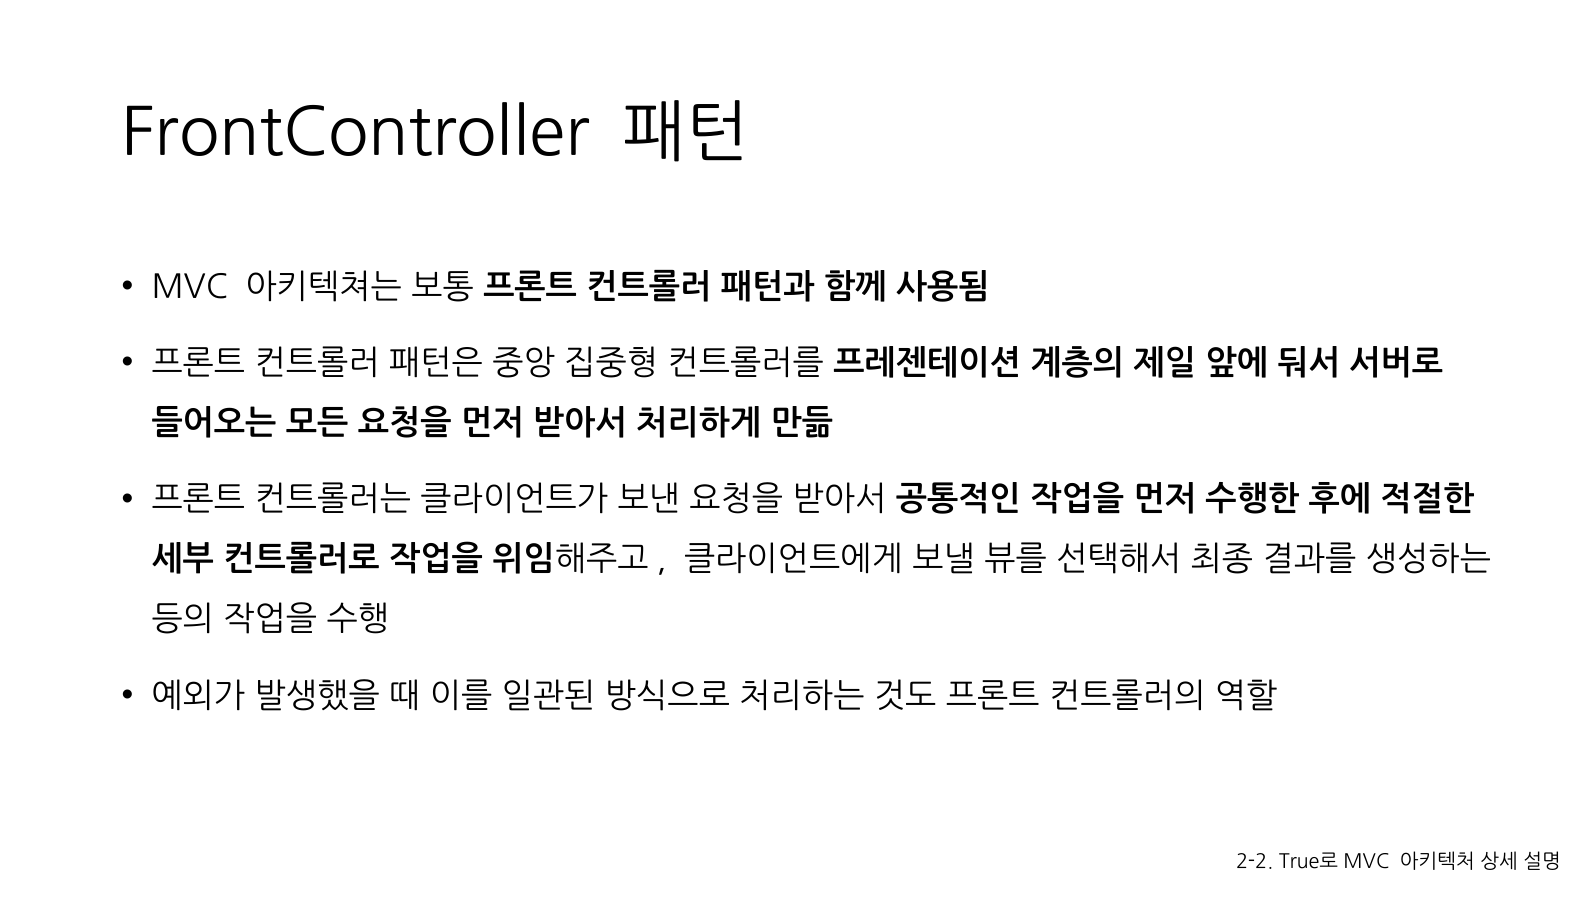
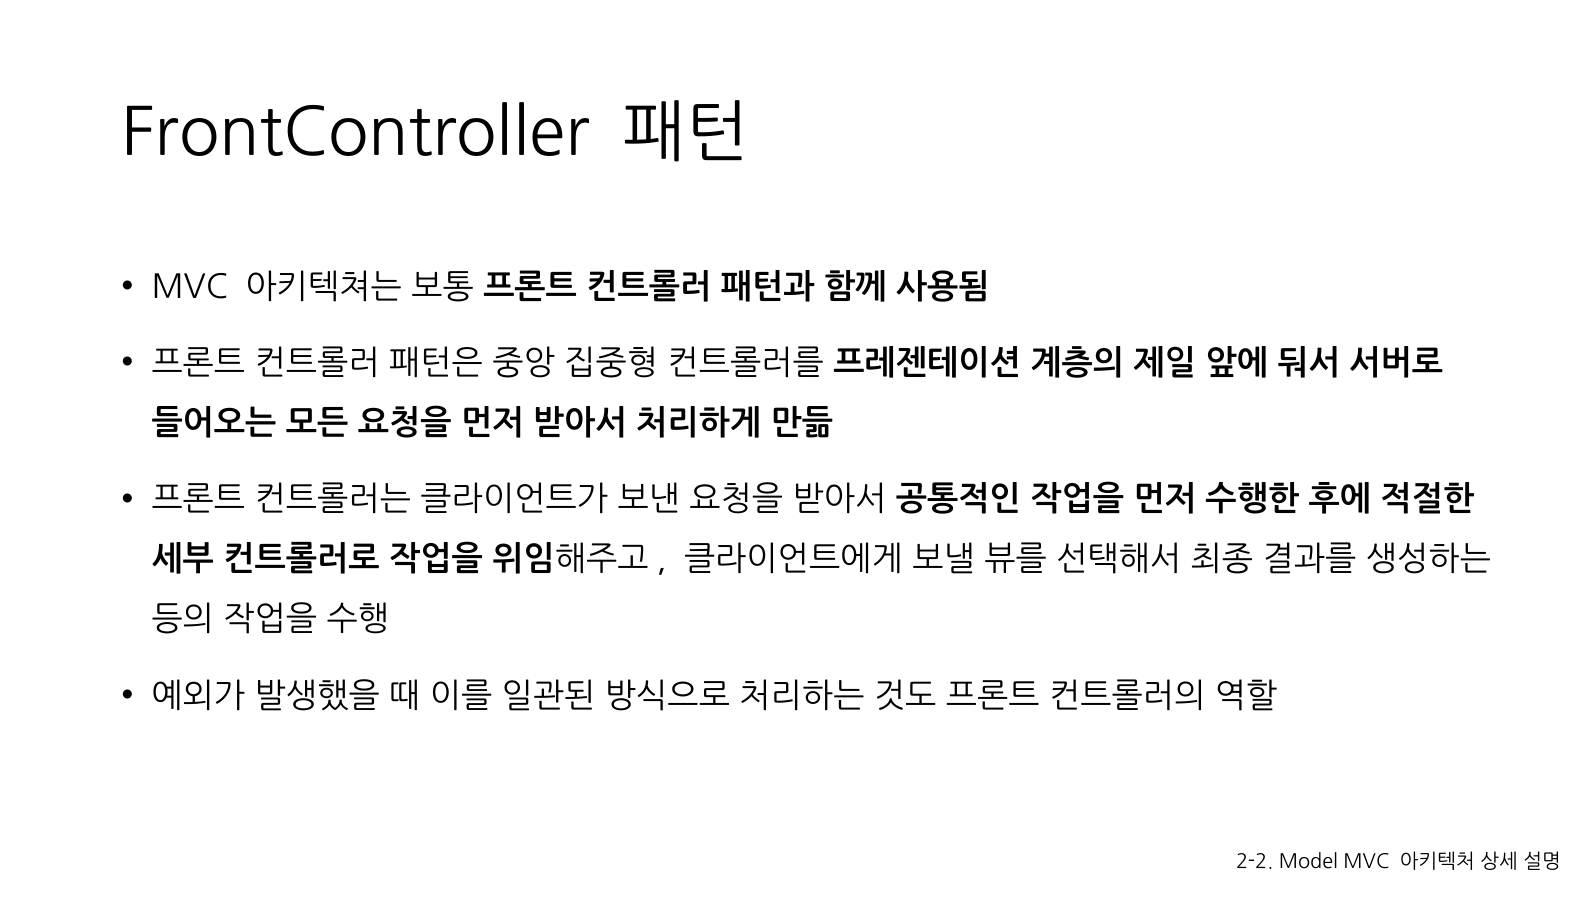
True로: True로 -> Model (1308, 862)
